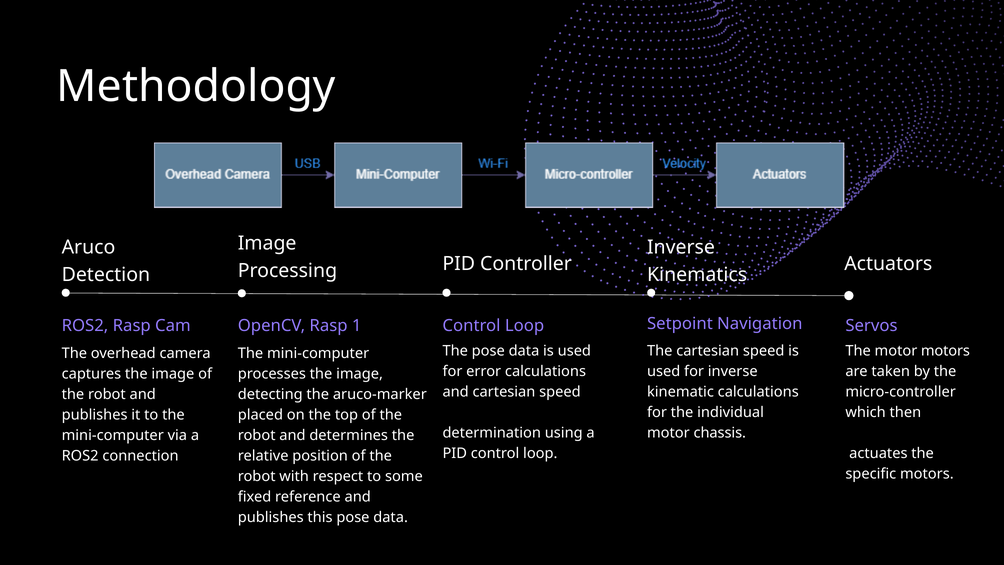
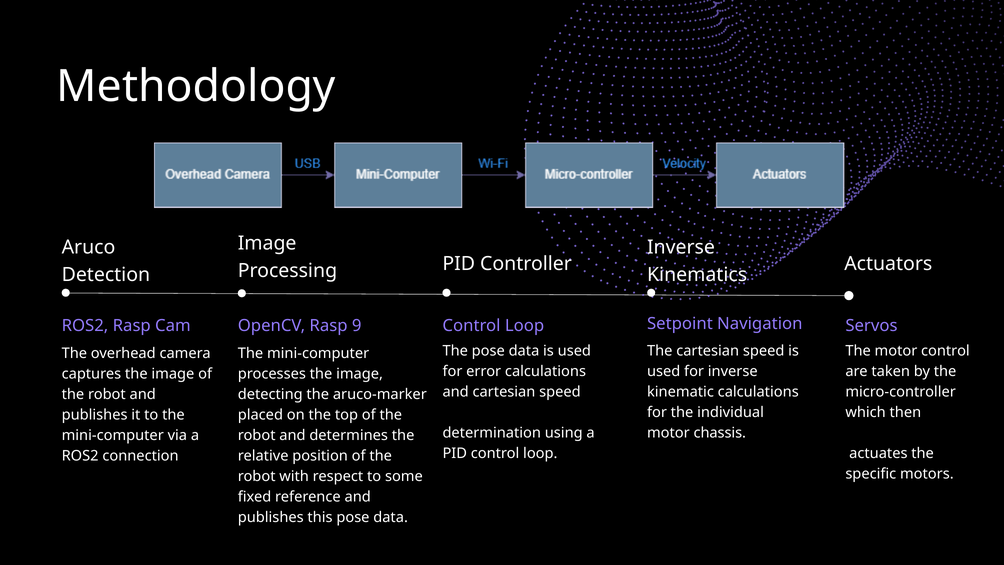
1: 1 -> 9 (357, 326)
motor motors: motors -> control (945, 351)
